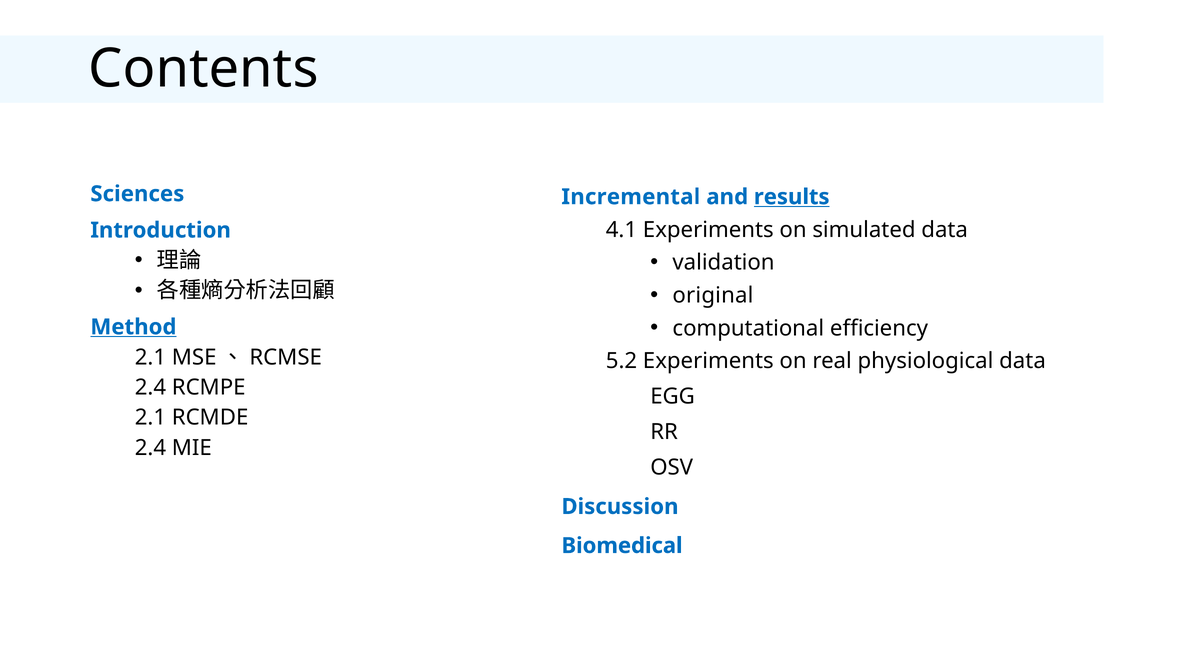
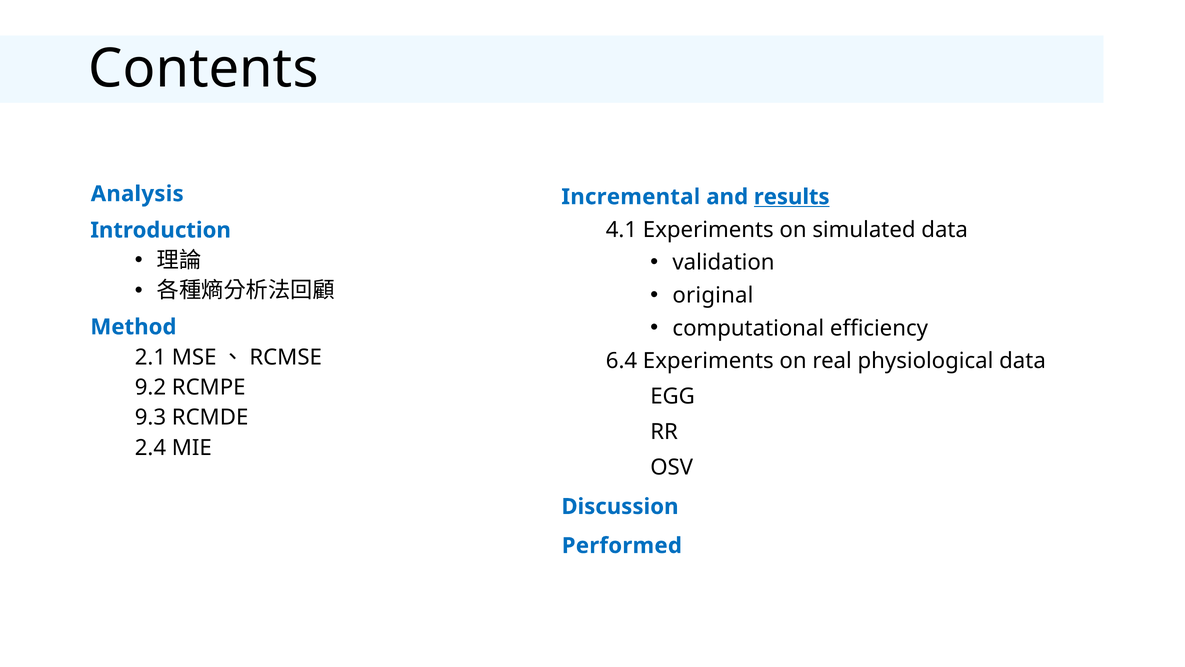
Sciences: Sciences -> Analysis (137, 194)
Method underline: present -> none (133, 327)
5.2: 5.2 -> 6.4 (621, 361)
2.4: 2.4 -> 9.2 (150, 387)
2.1: 2.1 -> 9.3 (150, 417)
Biomedical: Biomedical -> Performed (622, 545)
